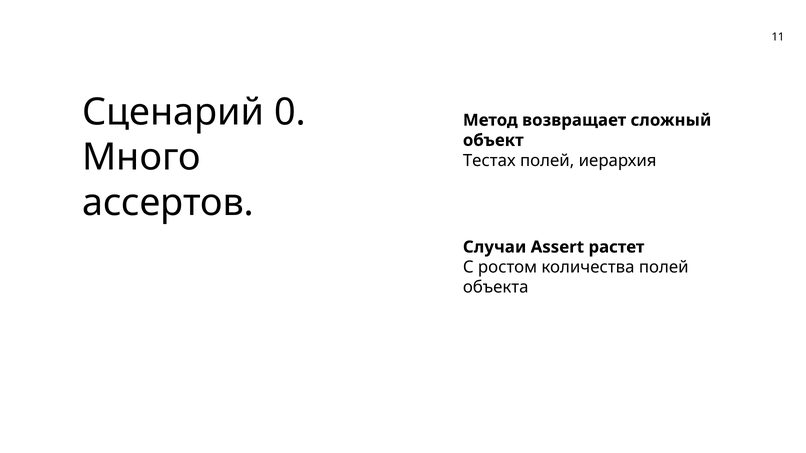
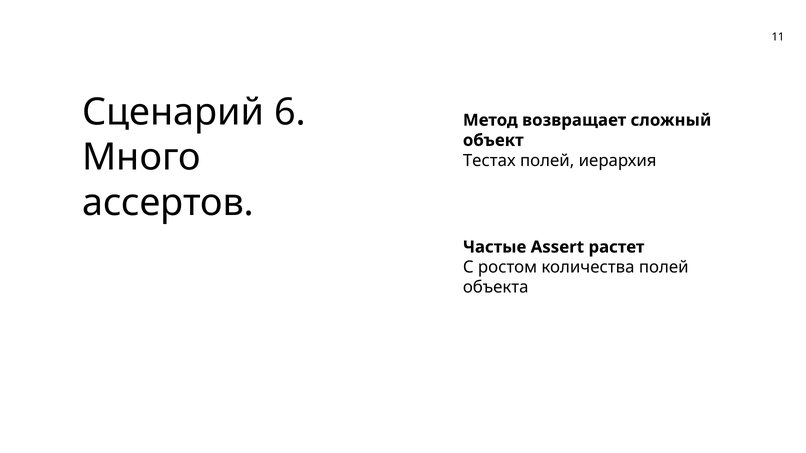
0: 0 -> 6 (290, 112)
Случаи: Случаи -> Частые (495, 247)
